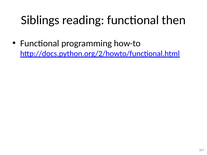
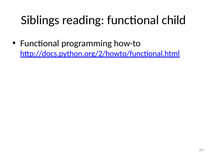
then: then -> child (174, 20)
